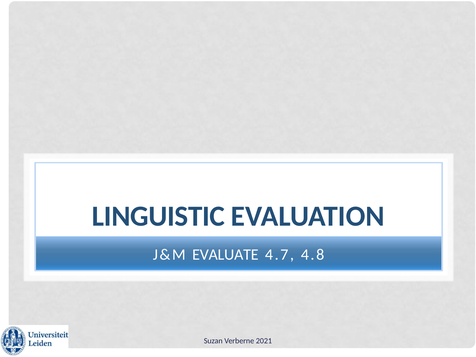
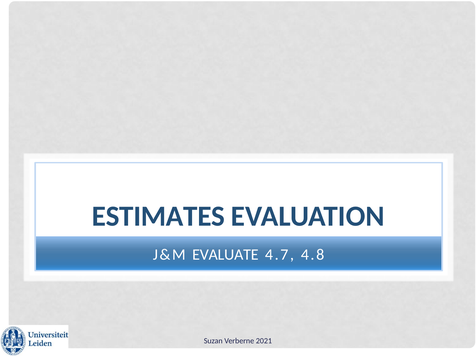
LINGUISTIC: LINGUISTIC -> ESTIMATES (158, 216)
